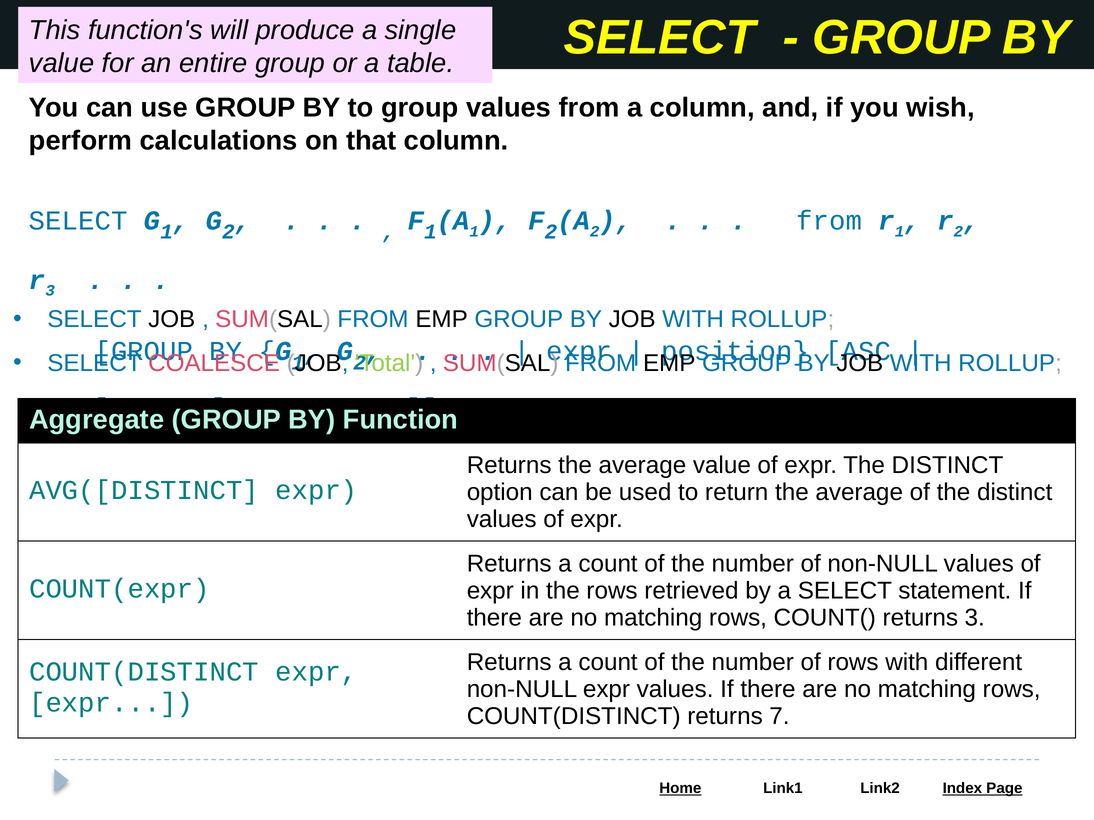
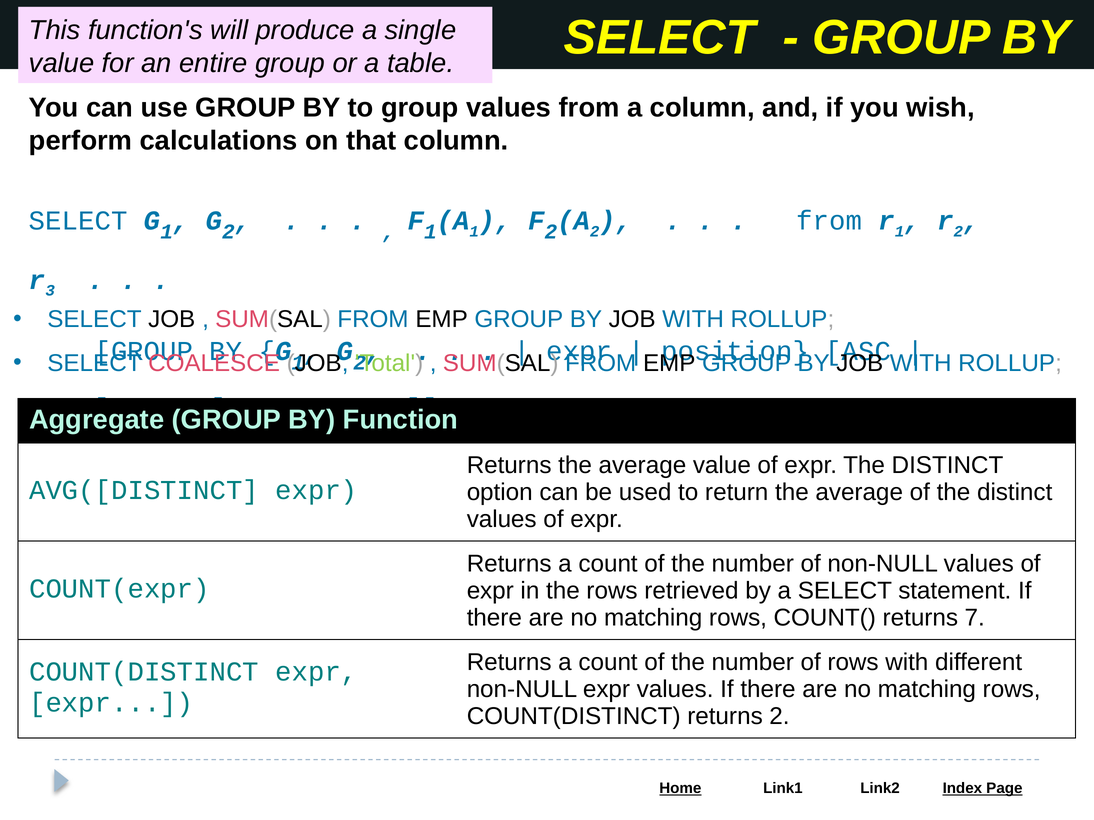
returns 3: 3 -> 7 (975, 618)
returns 7: 7 -> 2 (779, 717)
